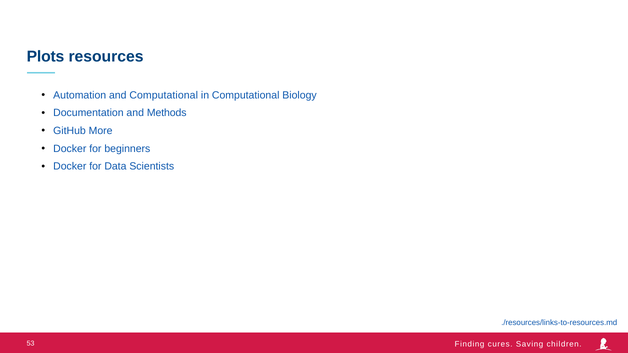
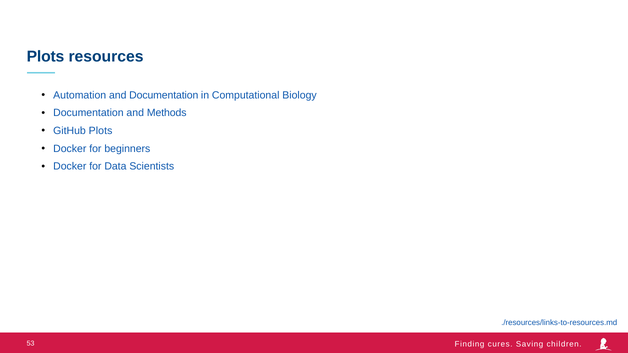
and Computational: Computational -> Documentation (164, 95)
GitHub More: More -> Plots (101, 131)
